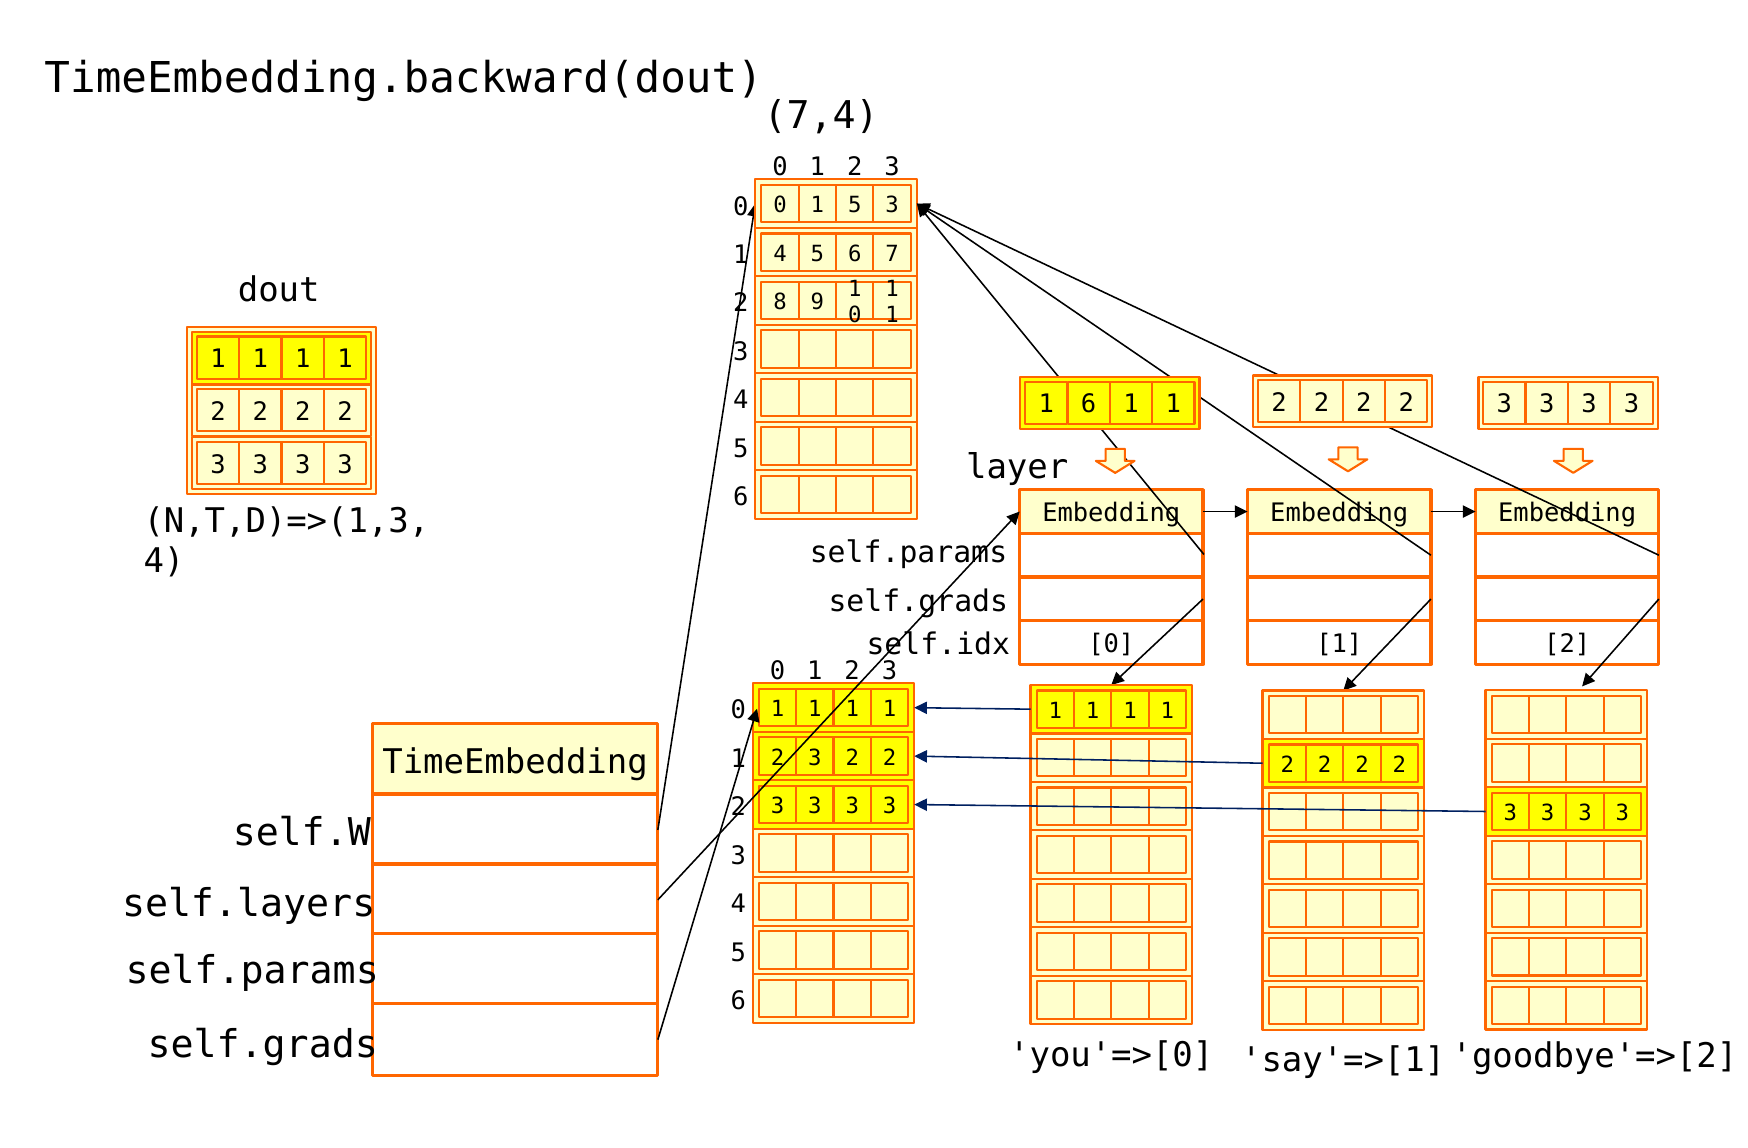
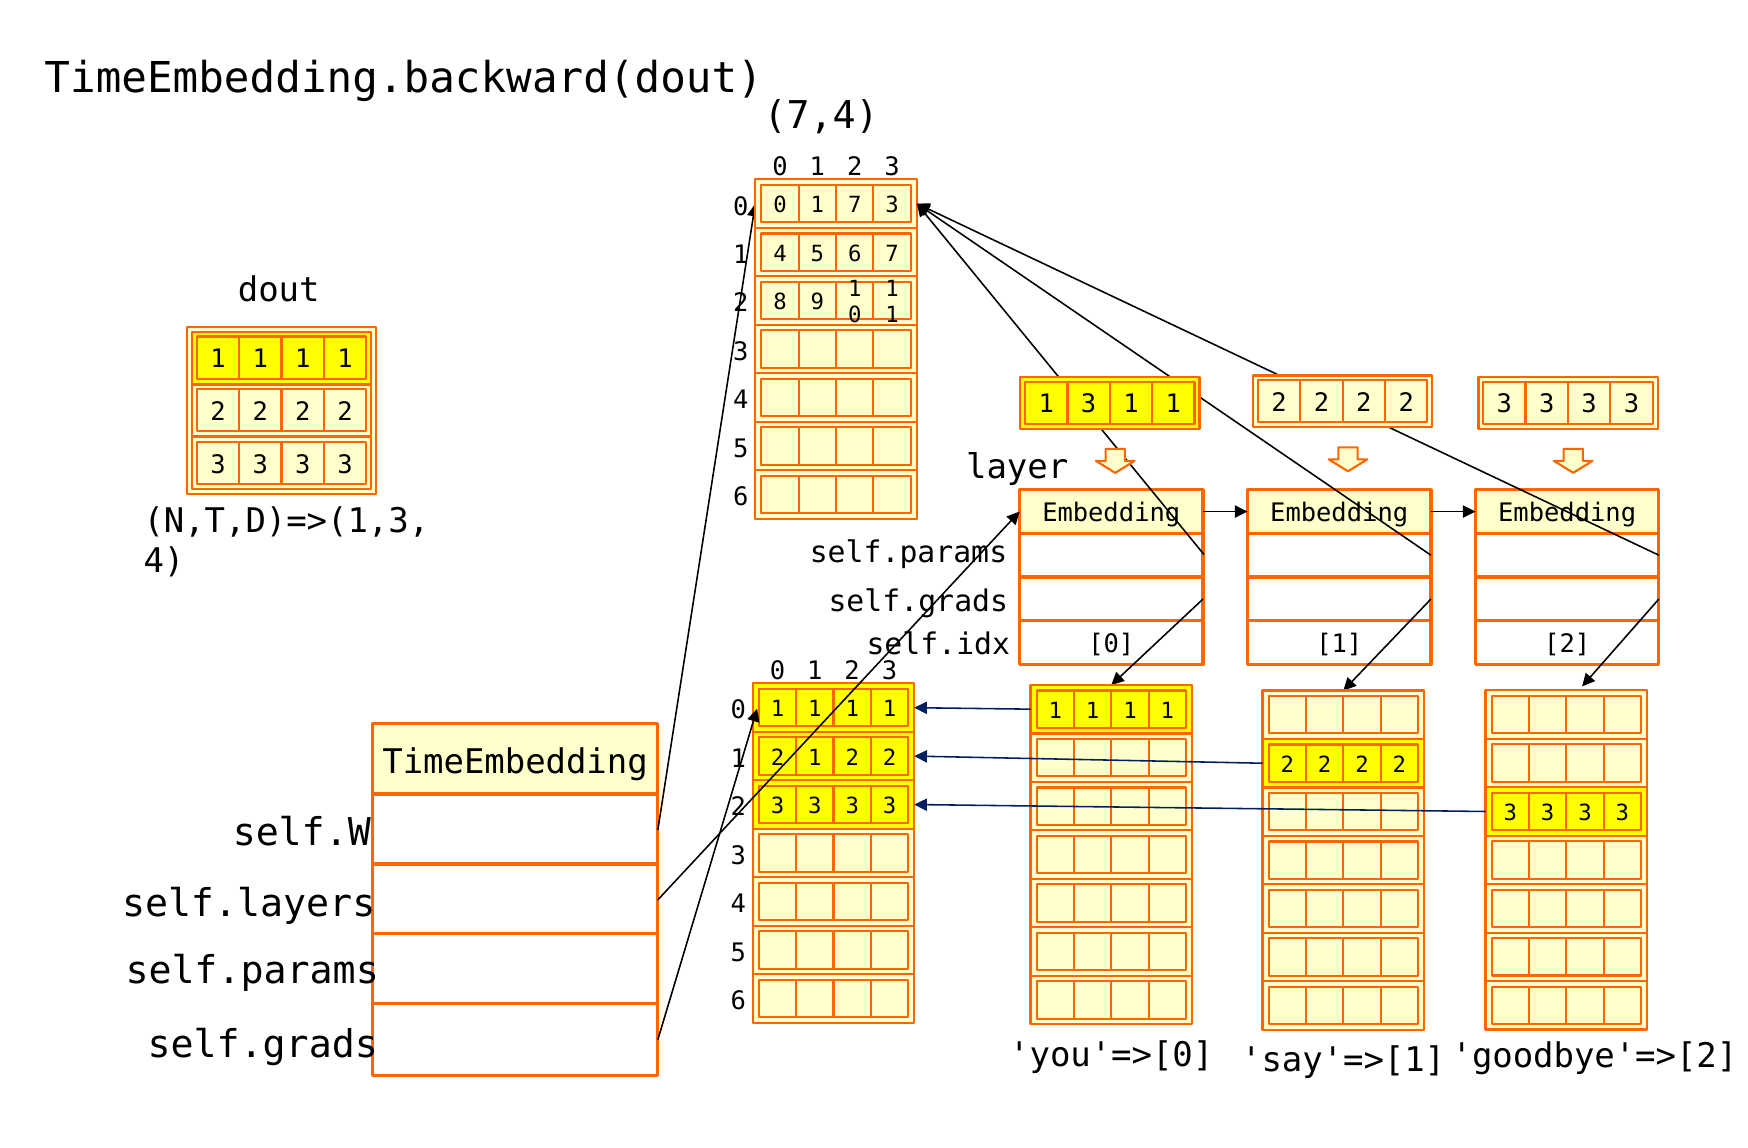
1 5: 5 -> 7 (855, 205)
1 6: 6 -> 3 (1089, 405)
3: 3 -> 1 (815, 758)
